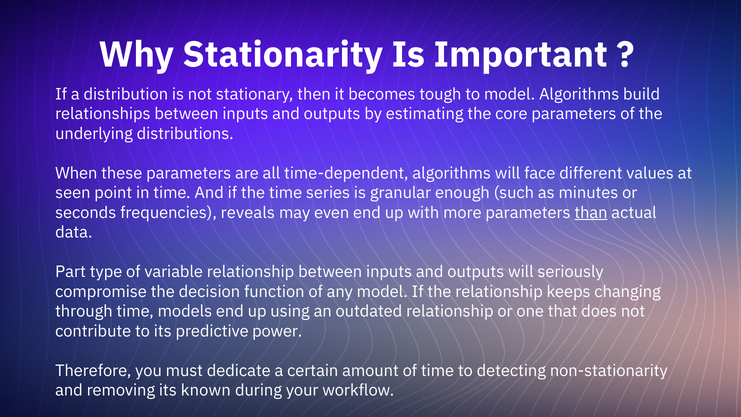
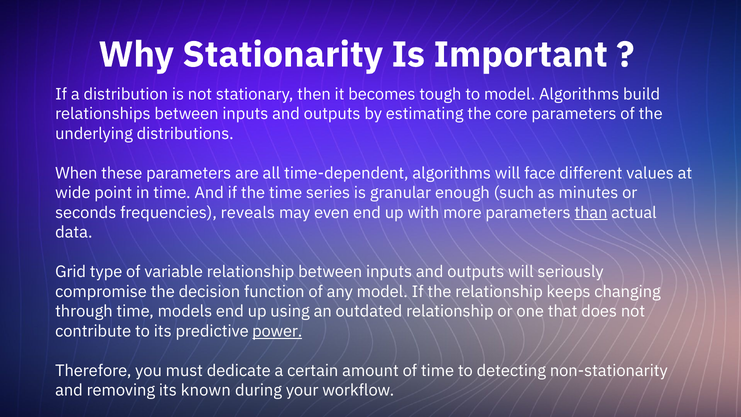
seen: seen -> wide (73, 193)
Part: Part -> Grid (71, 272)
power underline: none -> present (277, 331)
